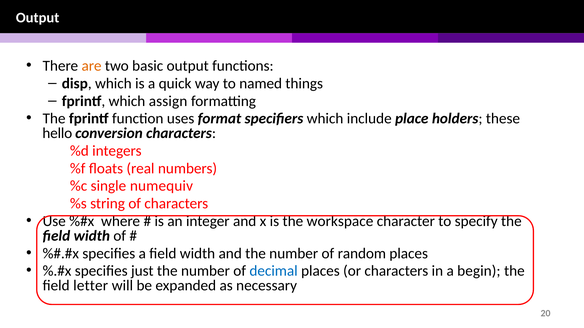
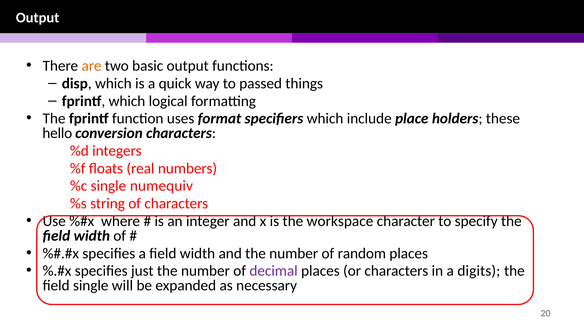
named: named -> passed (261, 84)
assign: assign -> logical (168, 101)
decimal colour: blue -> purple (274, 271)
begin: begin -> digits (479, 271)
field letter: letter -> single (91, 286)
